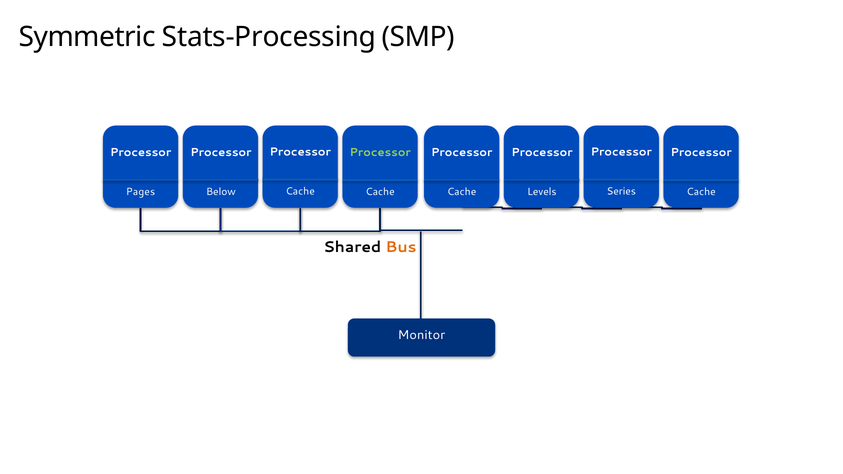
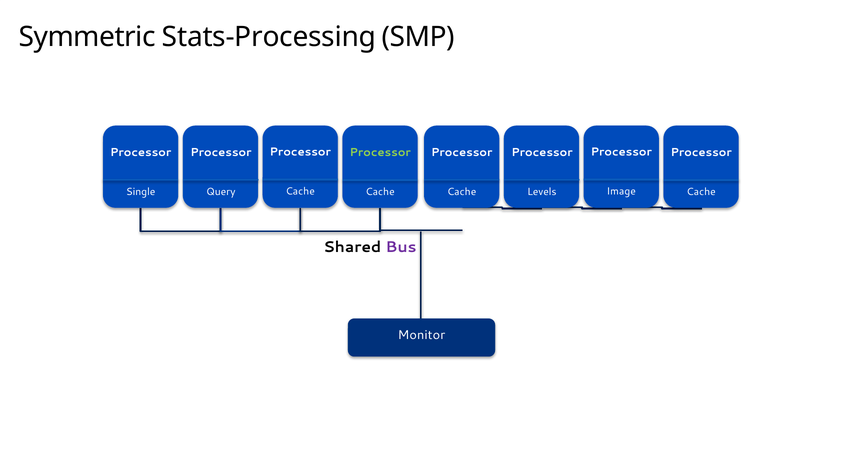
Series: Series -> Image (621, 192)
Pages: Pages -> Single (141, 192)
Below: Below -> Query (221, 192)
Bus colour: orange -> purple (401, 247)
